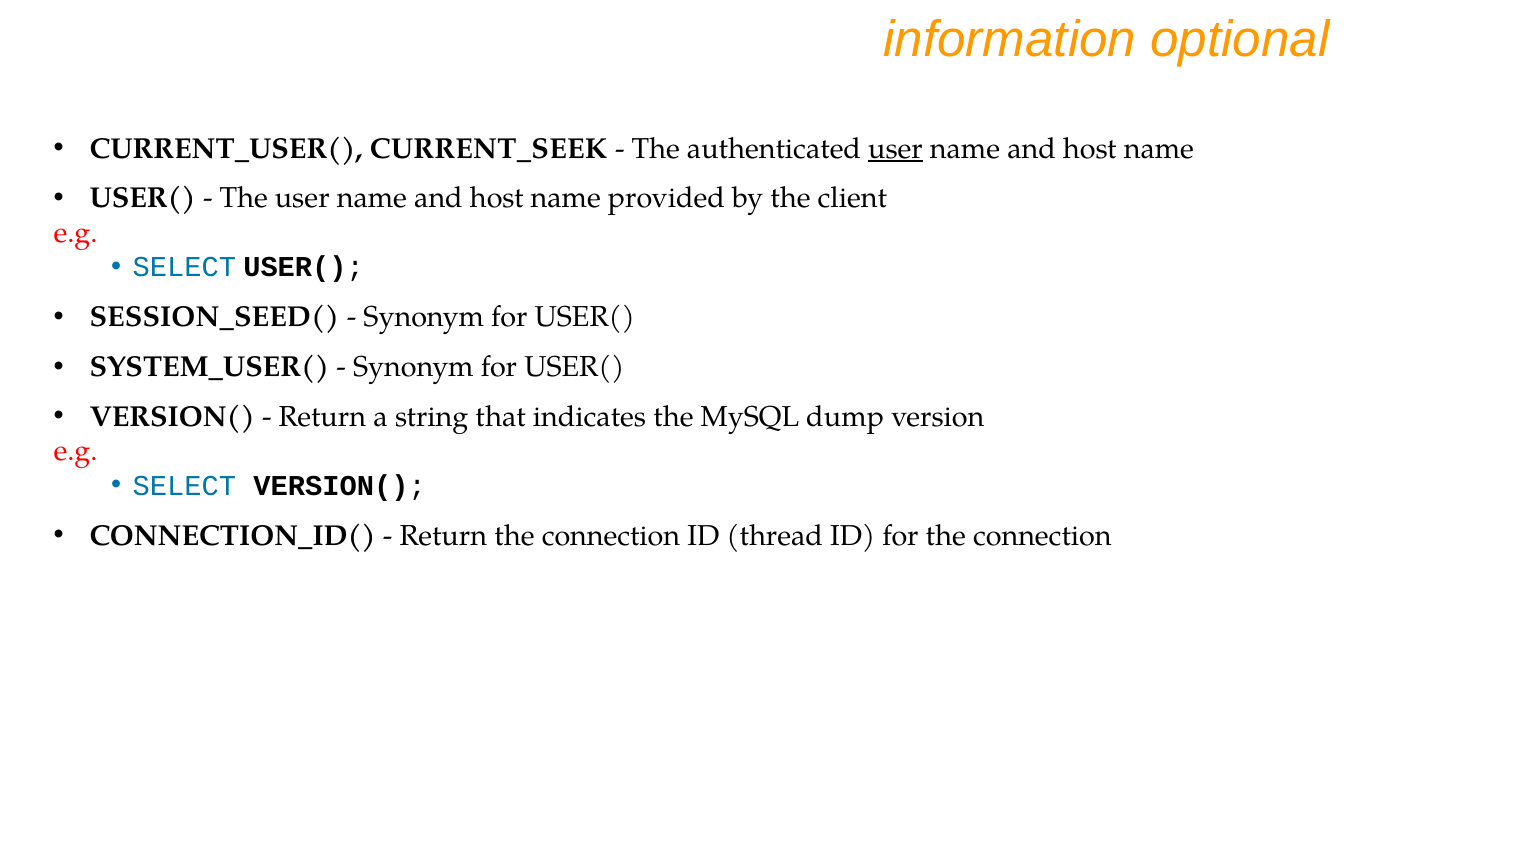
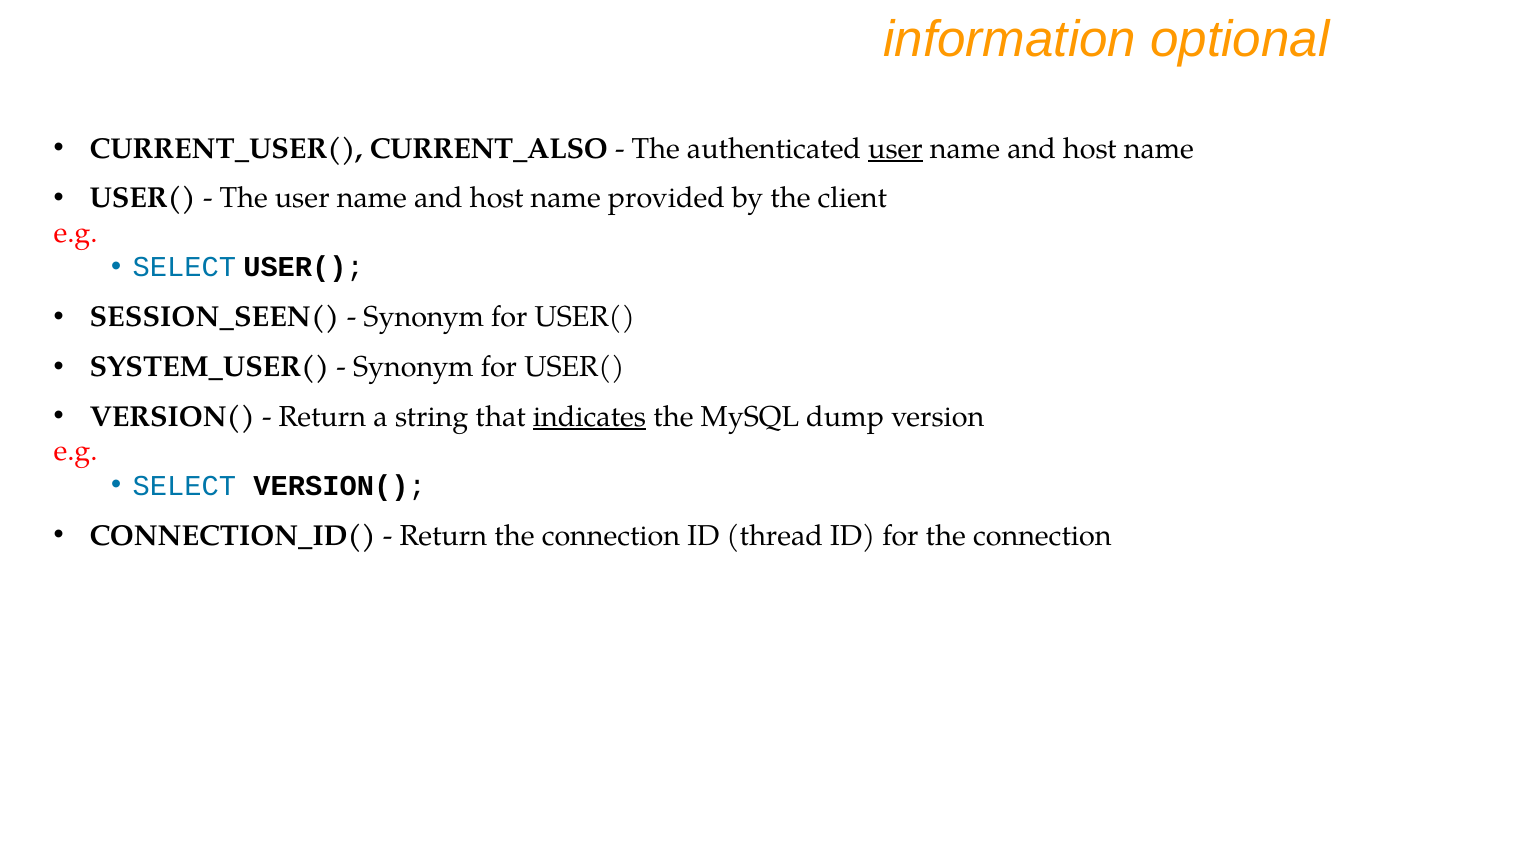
CURRENT_SEEK: CURRENT_SEEK -> CURRENT_ALSO (489, 148)
SESSION_SEED(: SESSION_SEED( -> SESSION_SEEN( (214, 317)
indicates underline: none -> present (590, 417)
